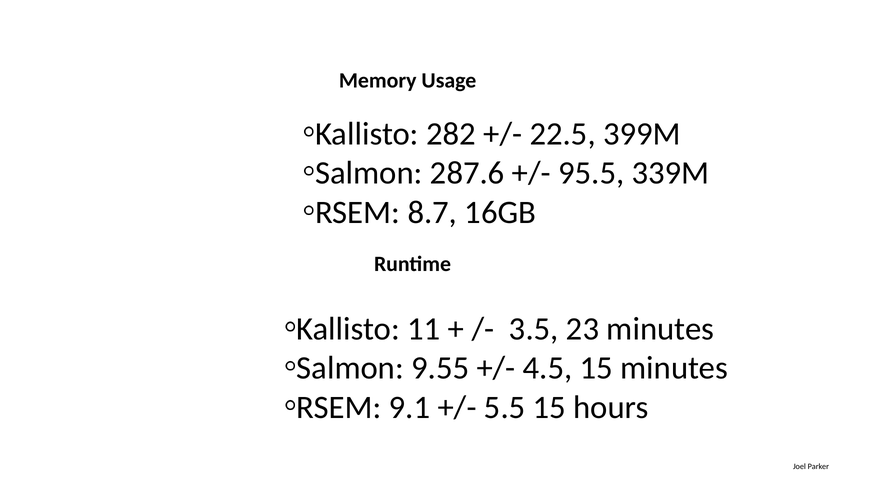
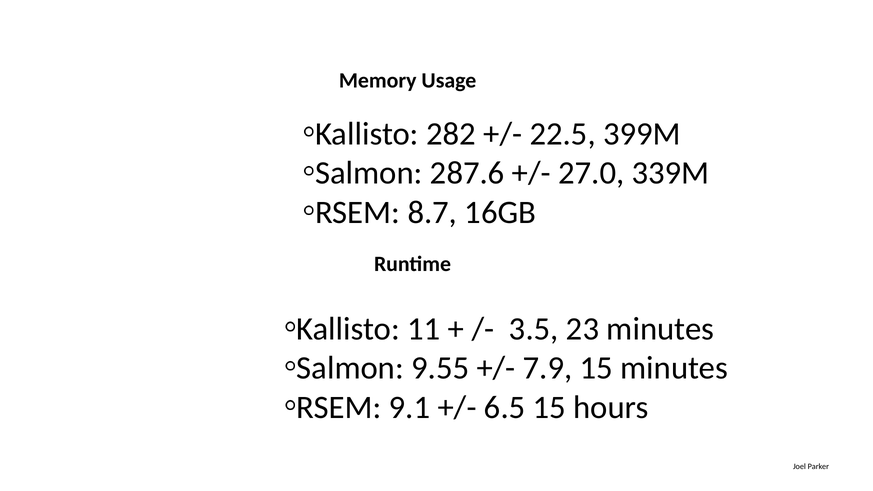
95.5: 95.5 -> 27.0 (591, 173)
4.5: 4.5 -> 7.9 (548, 368)
5.5: 5.5 -> 6.5 (505, 407)
